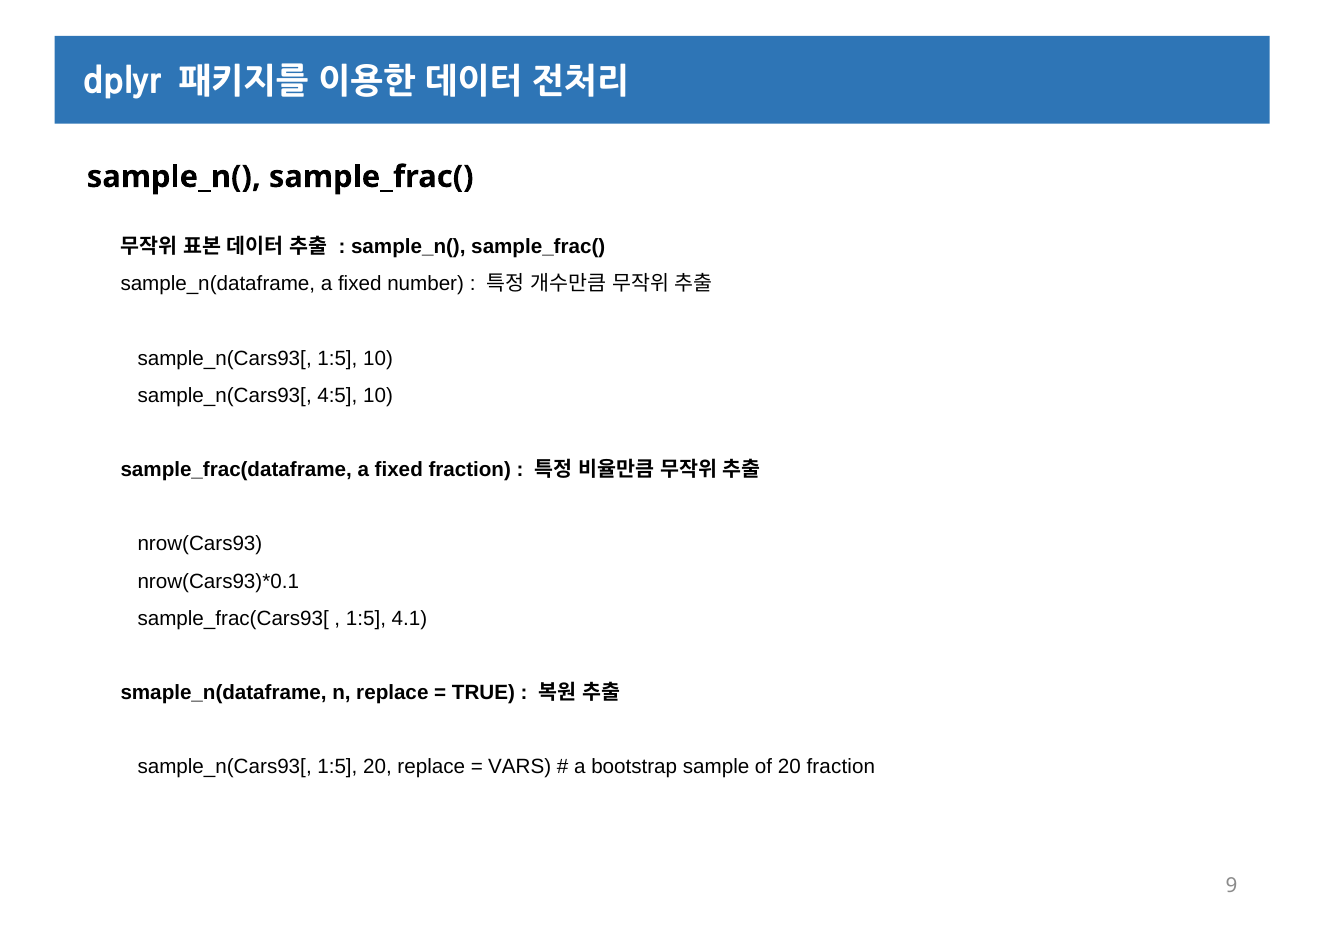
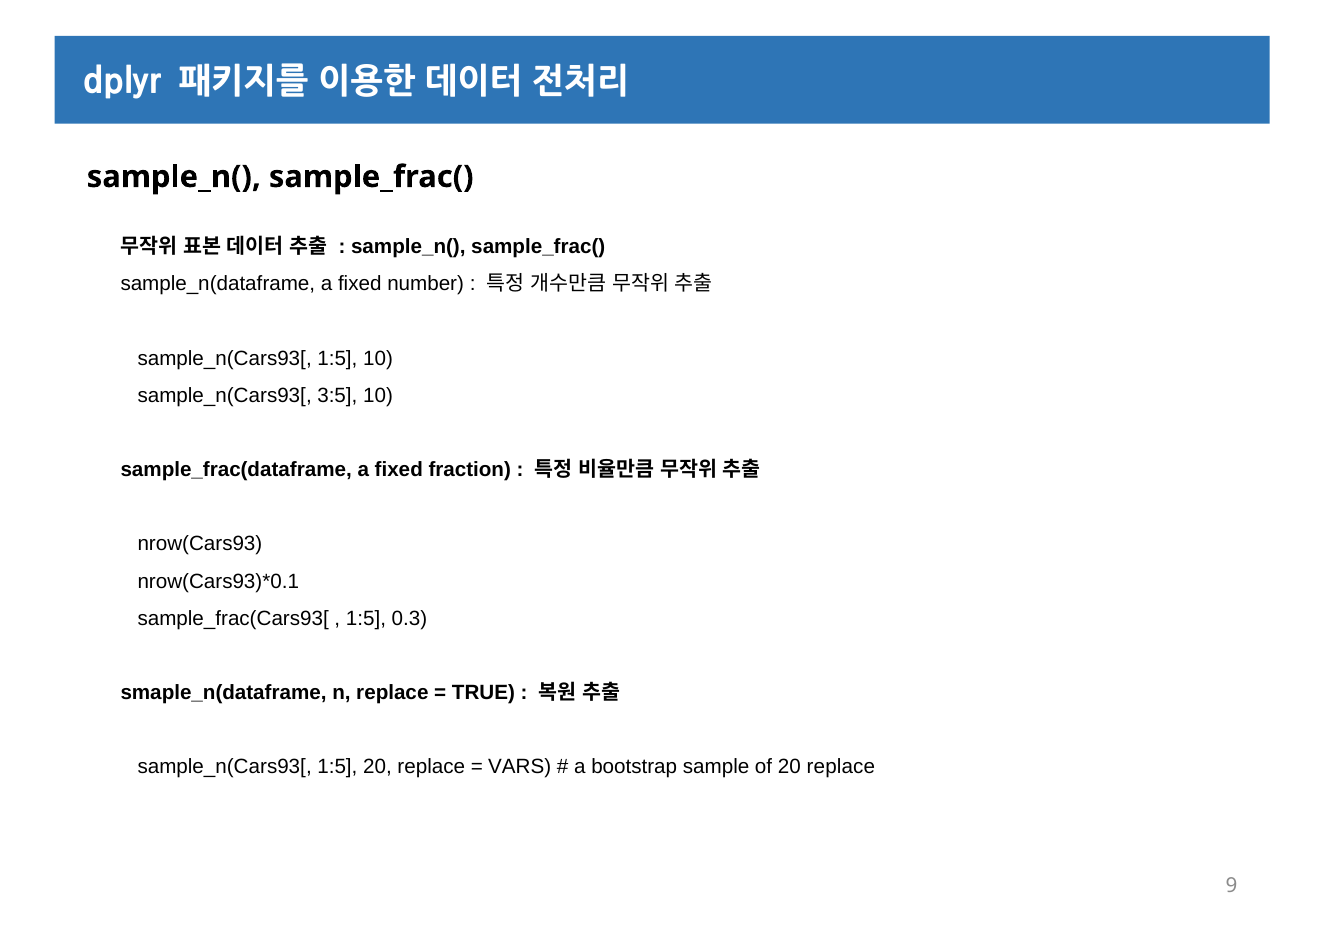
4:5: 4:5 -> 3:5 (337, 395)
4.1: 4.1 -> 0.3 (409, 618)
of 20 fraction: fraction -> replace (841, 767)
